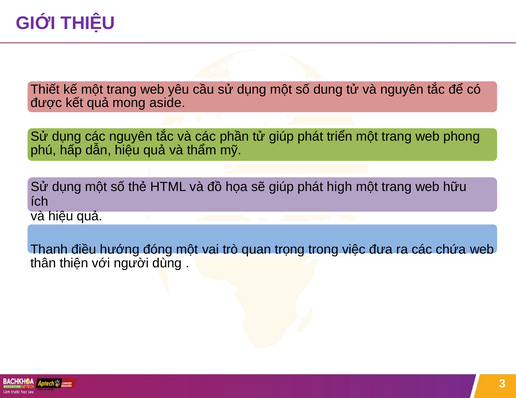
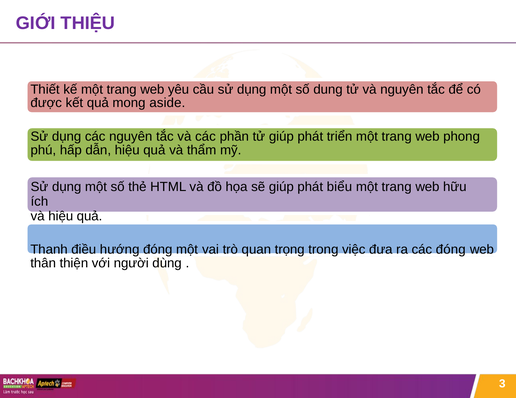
high: high -> biểu (339, 187)
các chứa: chứa -> đóng (451, 250)
